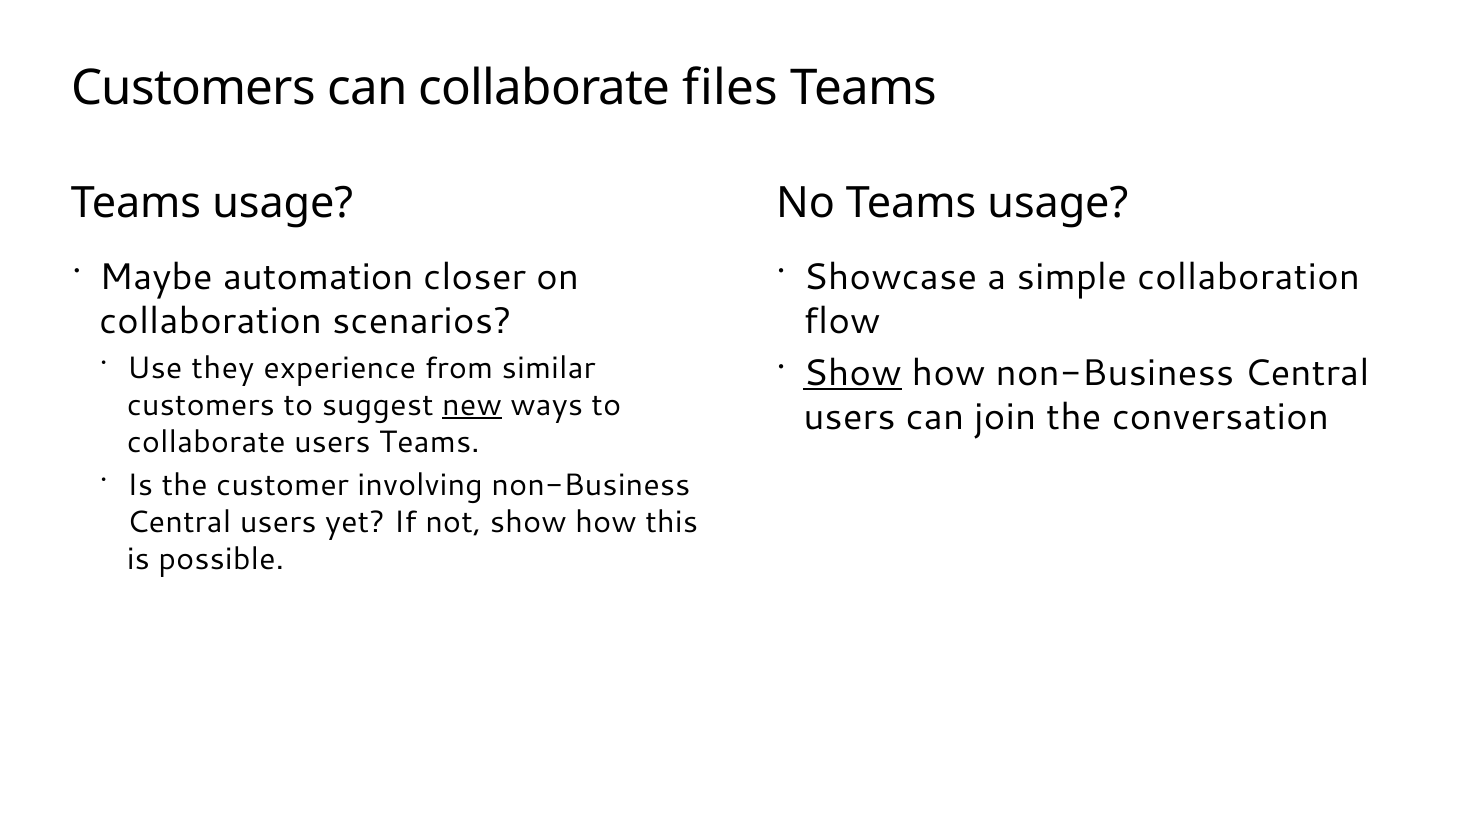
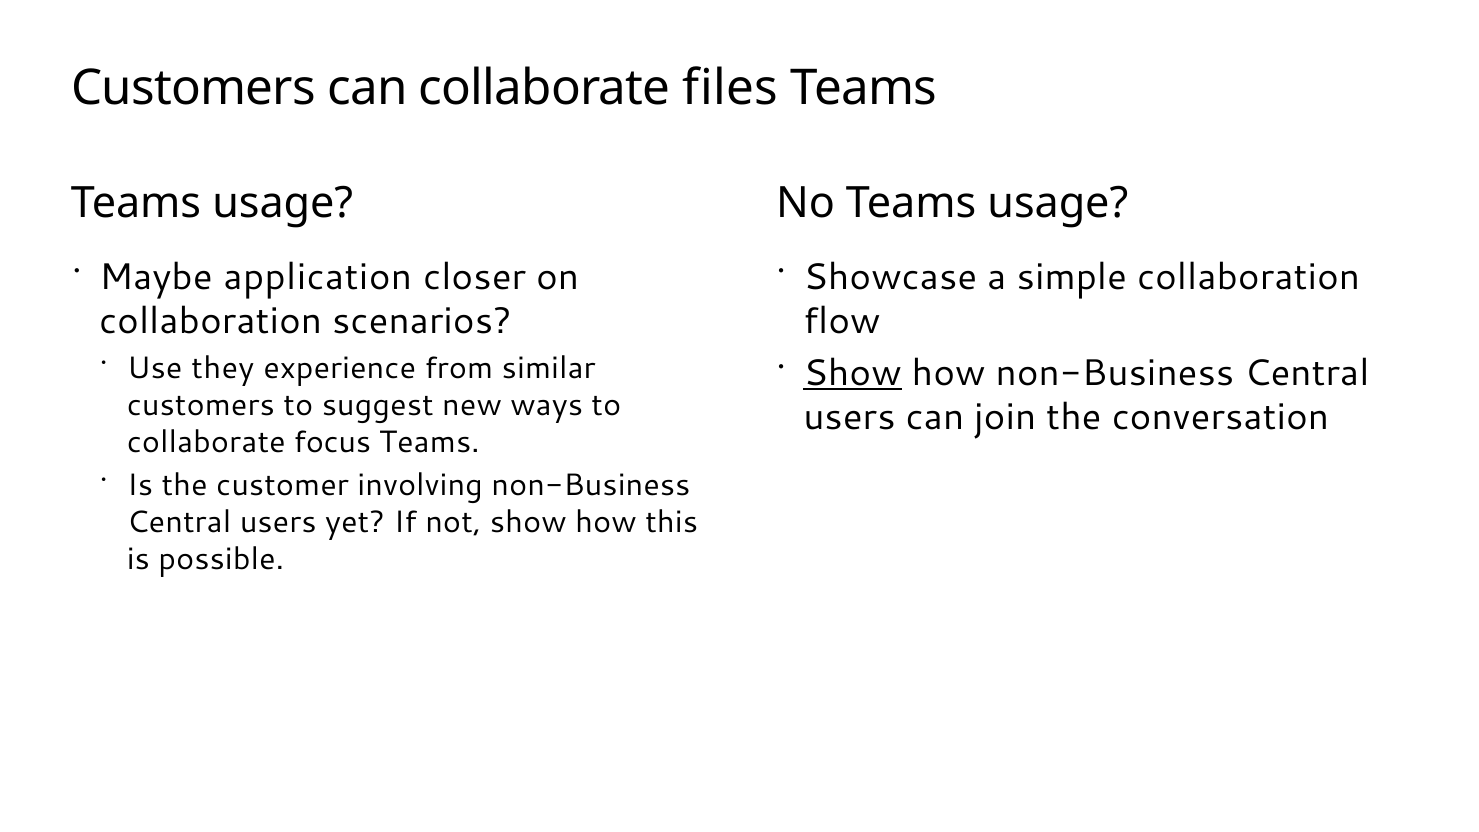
automation: automation -> application (318, 277)
new underline: present -> none (472, 405)
collaborate users: users -> focus (332, 442)
